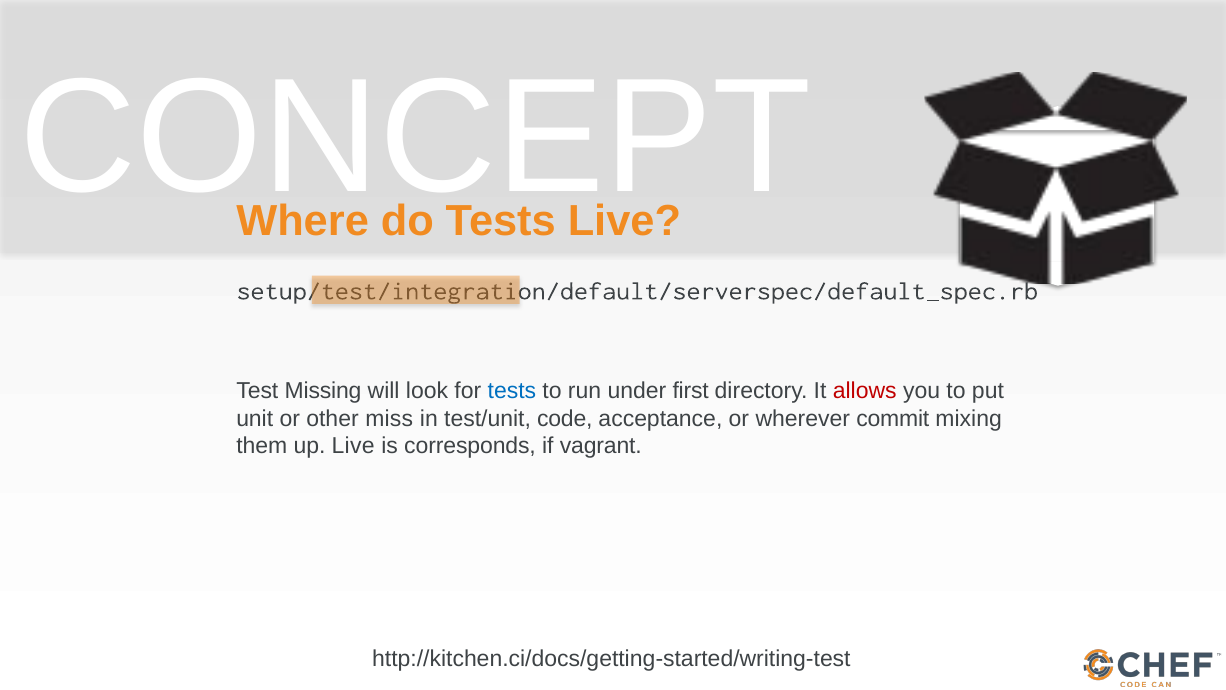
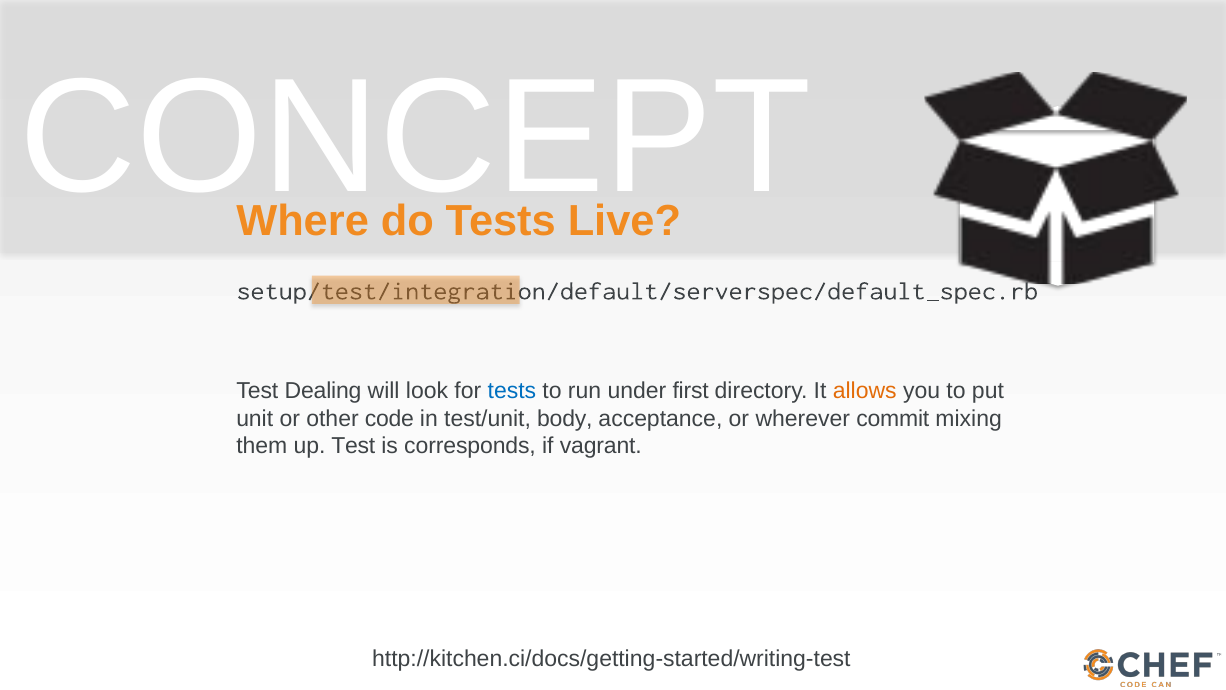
Missing: Missing -> Dealing (323, 391)
allows colour: red -> orange (865, 391)
miss: miss -> code (389, 418)
code: code -> body (565, 418)
up Live: Live -> Test (353, 446)
